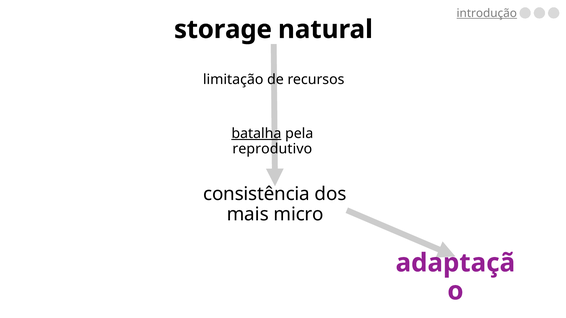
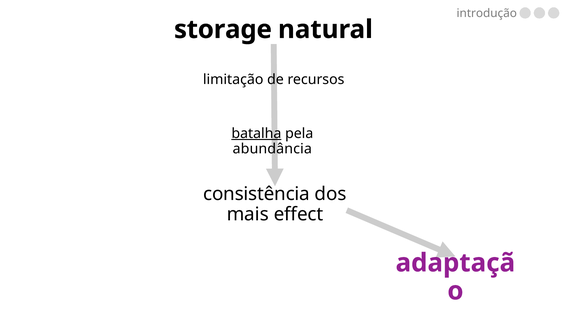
introdução underline: present -> none (487, 13)
reprodutivo: reprodutivo -> abundância (272, 149)
micro: micro -> effect (299, 214)
